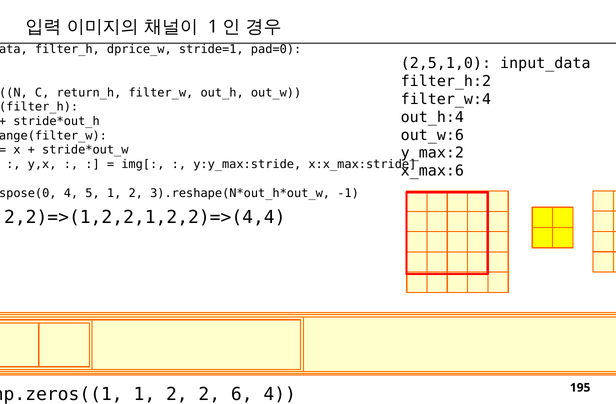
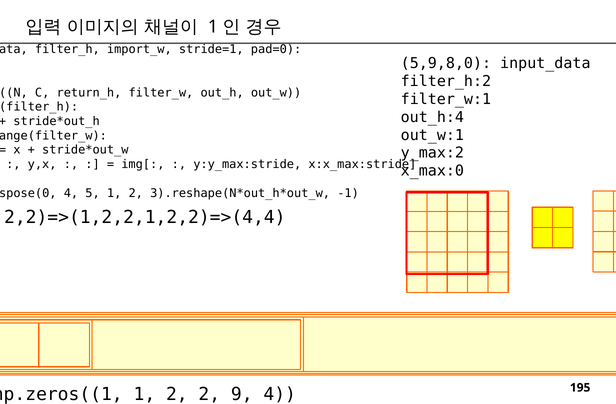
dprice_w: dprice_w -> import_w (139, 50)
2,5,1,0: 2,5,1,0 -> 5,9,8,0 (446, 63)
filter_w:4: filter_w:4 -> filter_w:1 (446, 99)
out_w:6: out_w:6 -> out_w:1 (432, 135)
x_max:6: x_max:6 -> x_max:0 (432, 171)
6: 6 -> 9 (242, 395)
